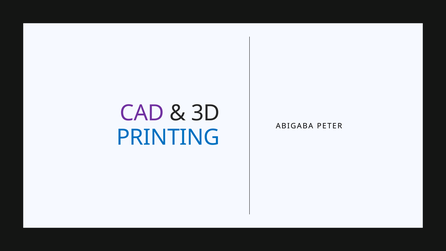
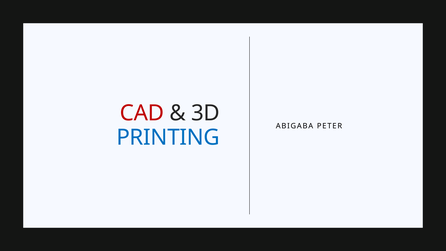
CAD colour: purple -> red (142, 113)
